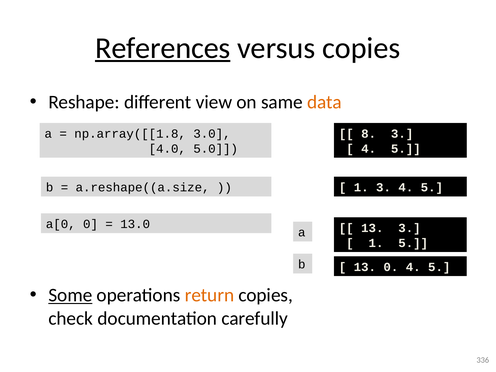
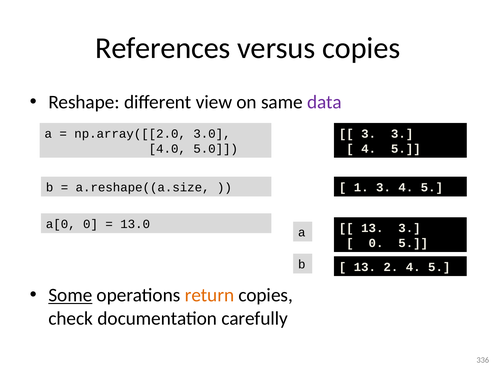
References underline: present -> none (163, 48)
data colour: orange -> purple (325, 102)
np.array([[1.8: np.array([[1.8 -> np.array([[2.0 (130, 134)
8: 8 -> 3 (369, 134)
1: 1 -> 0 (376, 243)
13 0: 0 -> 2 (391, 267)
